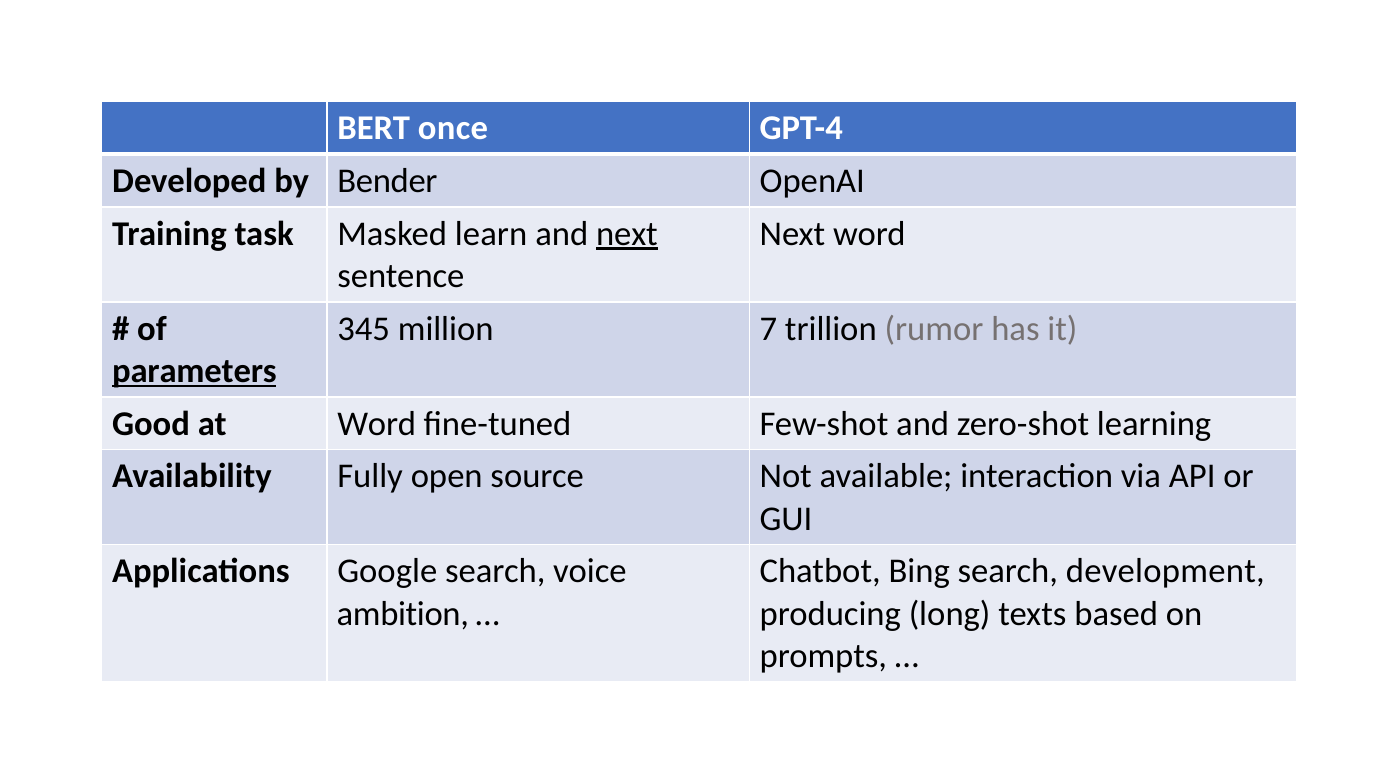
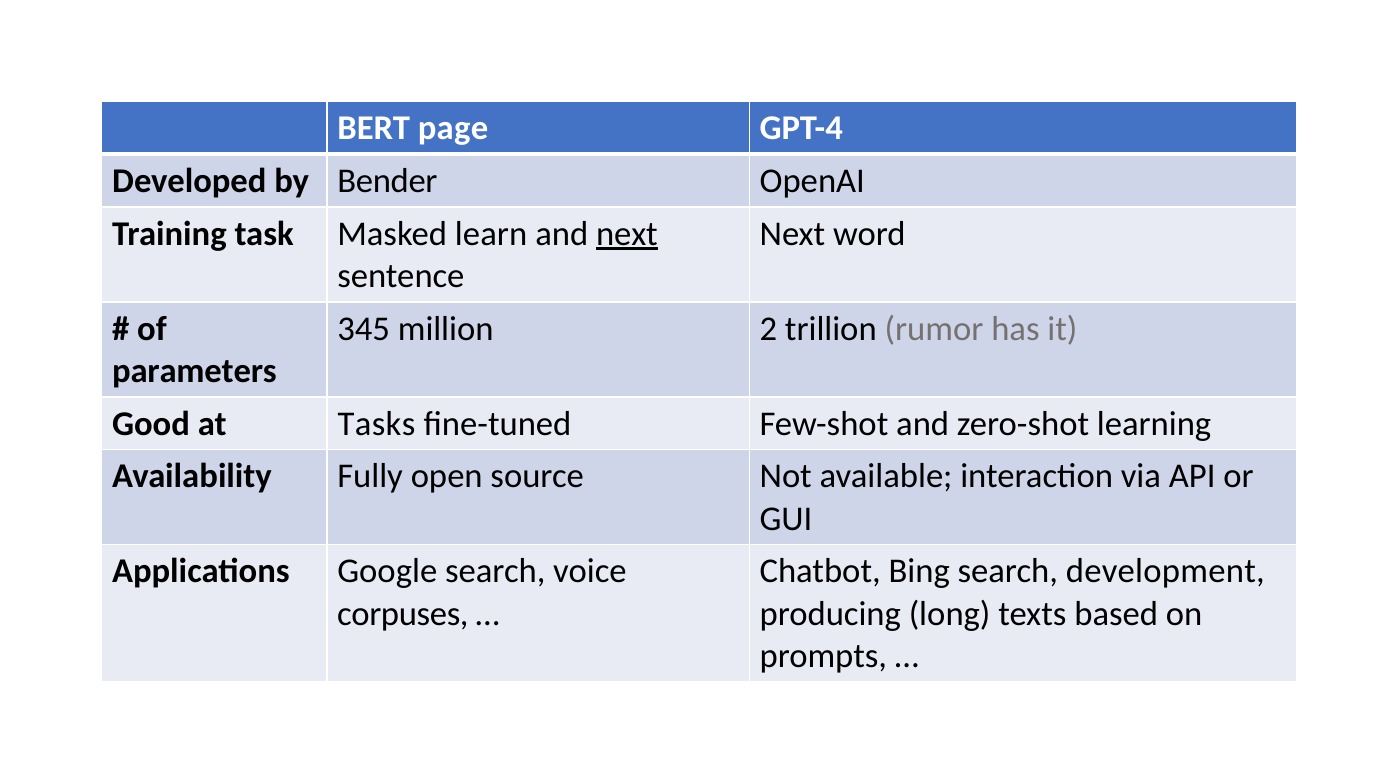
once: once -> page (453, 128)
7: 7 -> 2 (768, 328)
parameters underline: present -> none (194, 371)
at Word: Word -> Tasks (376, 423)
ambition: ambition -> corpuses (403, 613)
